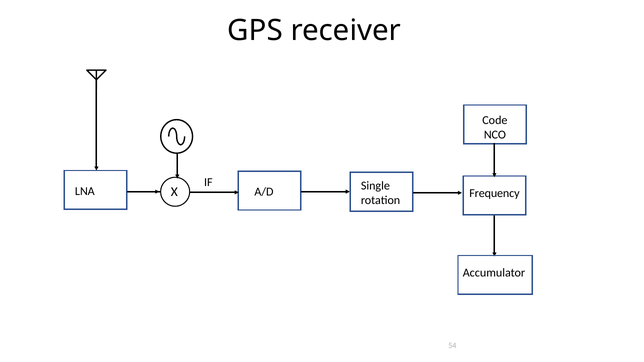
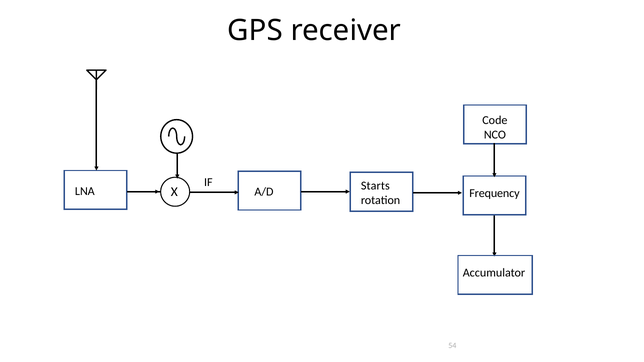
Single: Single -> Starts (375, 186)
